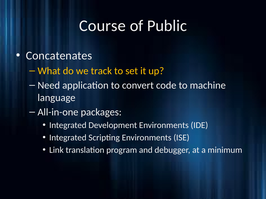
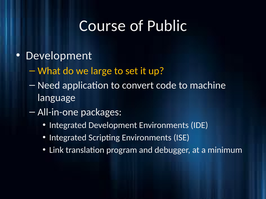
Concatenates: Concatenates -> Development (59, 56)
track: track -> large (101, 71)
